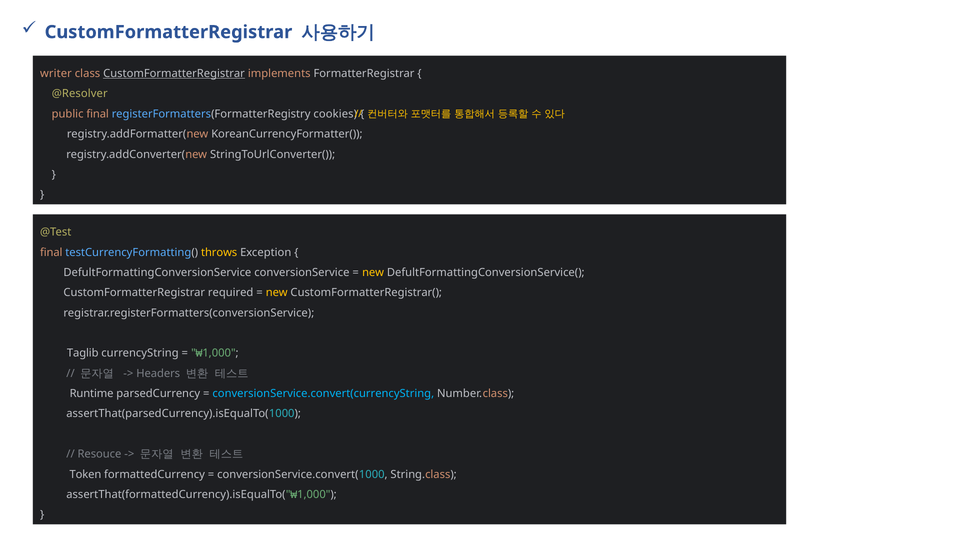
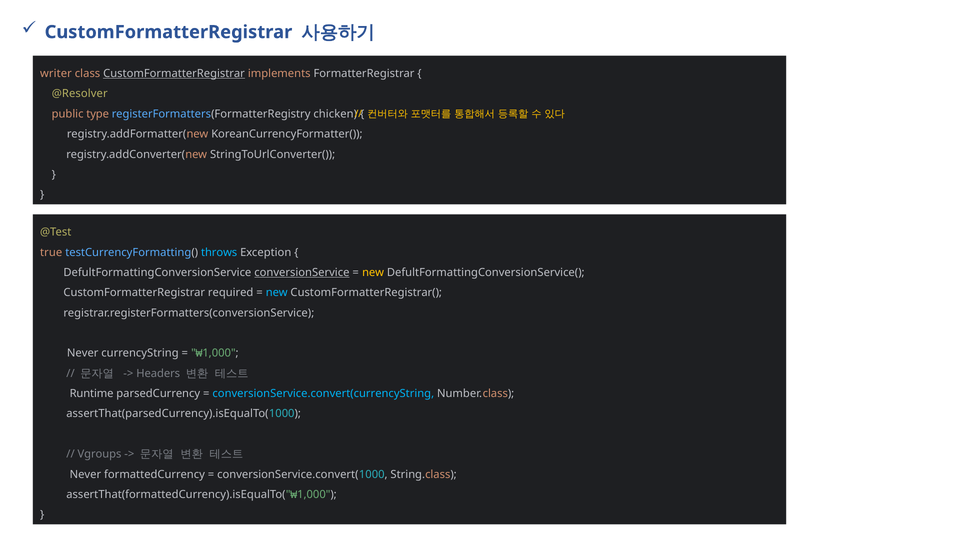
public final: final -> type (98, 114)
cookies: cookies -> chicken (335, 114)
final: final -> true (51, 252)
throws colour: yellow -> light blue (219, 252)
conversionService underline: none -> present (302, 272)
new colour: yellow -> light blue (277, 292)
Taglib: Taglib -> Never (83, 353)
Resouce: Resouce -> Vgroups (99, 454)
Token: Token -> Never (85, 474)
